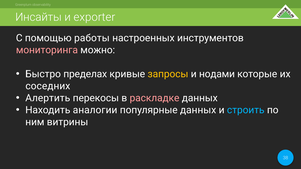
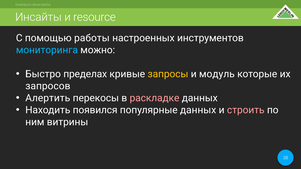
exporter: exporter -> resource (95, 17)
мониторинга colour: pink -> light blue (47, 50)
нодами: нодами -> модуль (217, 74)
соседних: соседних -> запросов (48, 86)
аналогии: аналогии -> появился (95, 110)
строить colour: light blue -> pink (246, 110)
